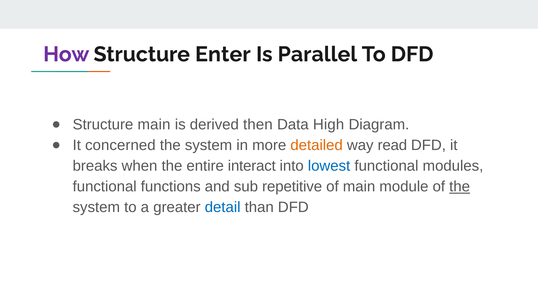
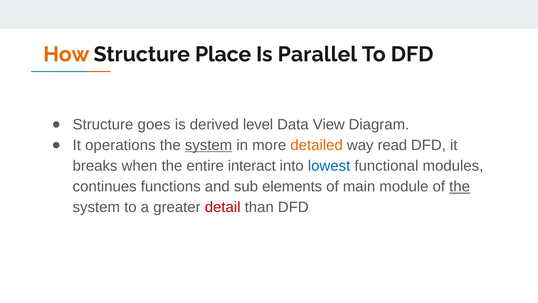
How colour: purple -> orange (66, 54)
Enter: Enter -> Place (223, 54)
Structure main: main -> goes (154, 124)
then: then -> level (258, 124)
High: High -> View (329, 124)
concerned: concerned -> operations (120, 145)
system underline: none -> present (209, 145)
functional: functional -> continues (105, 186)
repetitive: repetitive -> elements (292, 186)
detail colour: blue -> red (223, 207)
